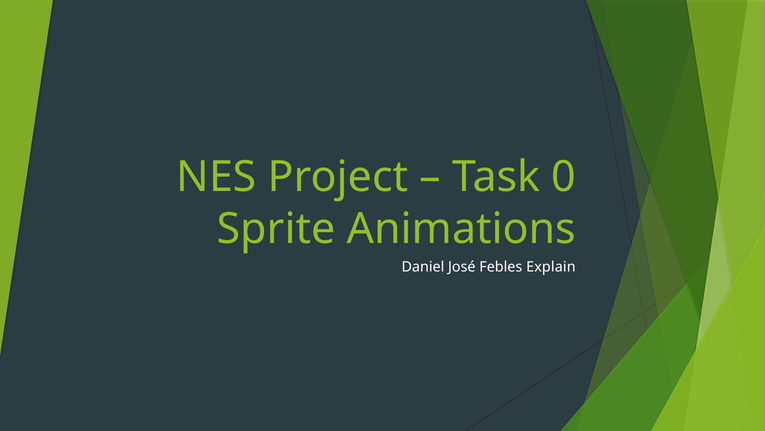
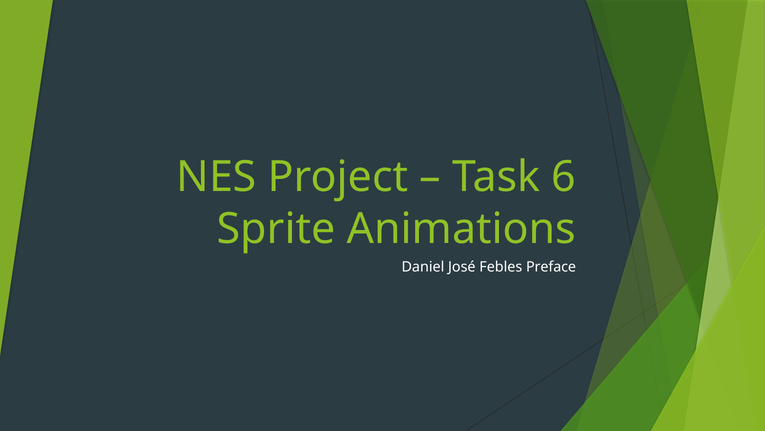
0: 0 -> 6 (564, 177)
Explain: Explain -> Preface (551, 267)
